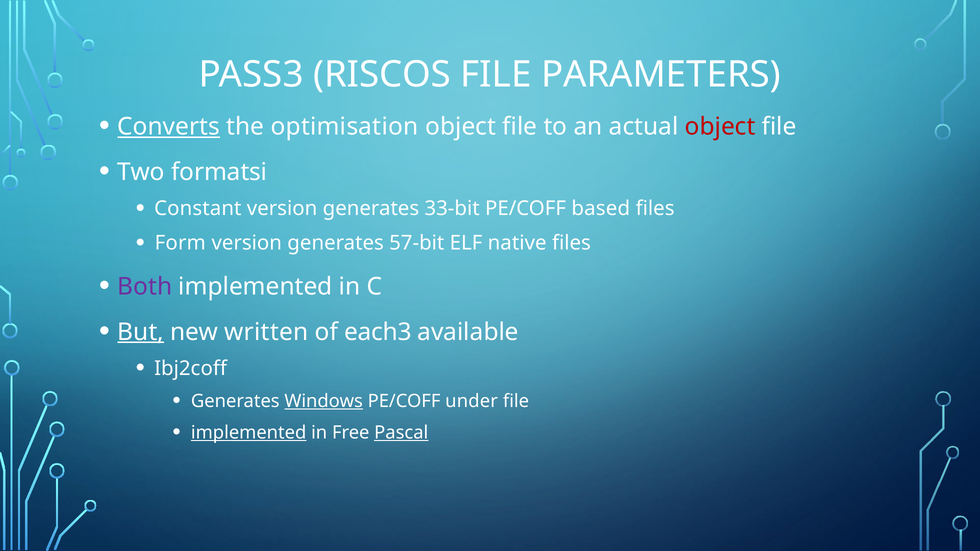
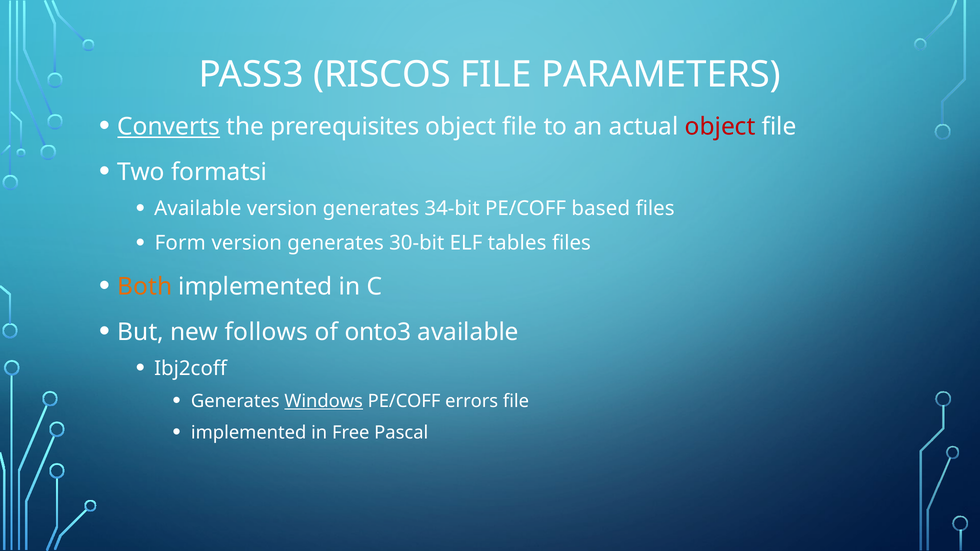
optimisation: optimisation -> prerequisites (345, 127)
Constant: Constant -> Available (198, 209)
33-bit: 33-bit -> 34-bit (452, 209)
57-bit: 57-bit -> 30-bit (417, 243)
native: native -> tables (517, 243)
Both colour: purple -> orange (145, 287)
But underline: present -> none (141, 332)
written: written -> follows (266, 332)
each3: each3 -> onto3 (378, 332)
under: under -> errors (472, 401)
implemented underline: present -> none (249, 433)
Pascal underline: present -> none (401, 433)
